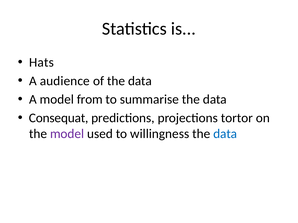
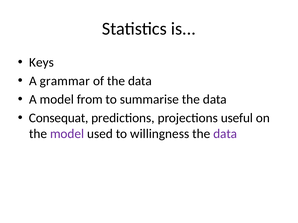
Hats: Hats -> Keys (42, 63)
audience: audience -> grammar (65, 81)
tortor: tortor -> useful (237, 118)
data colour: blue -> purple (225, 134)
